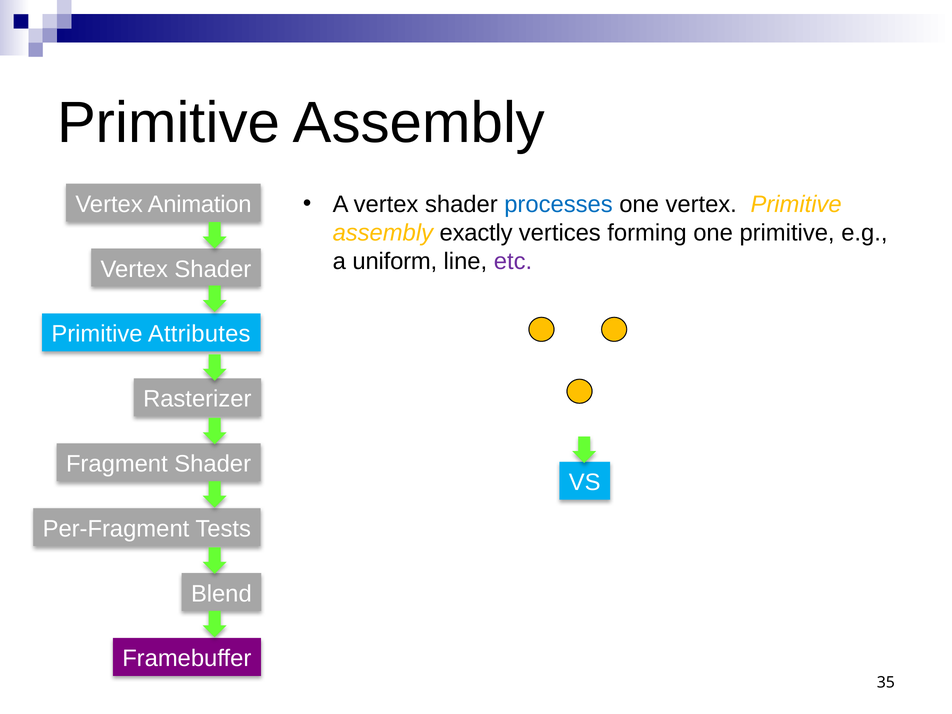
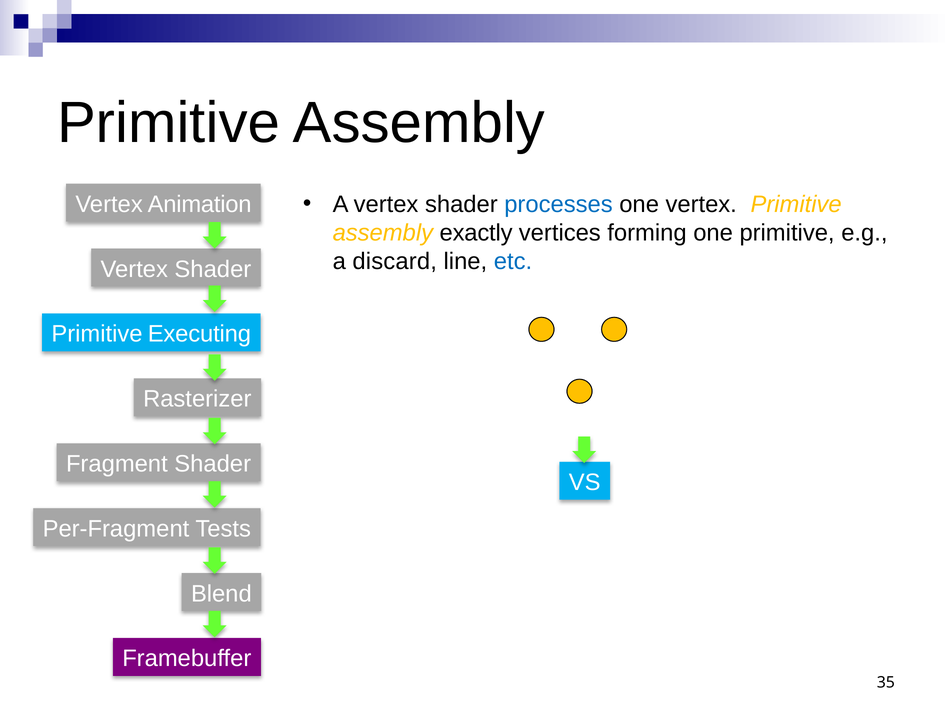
uniform: uniform -> discard (395, 261)
etc colour: purple -> blue (513, 261)
Attributes: Attributes -> Executing (199, 334)
